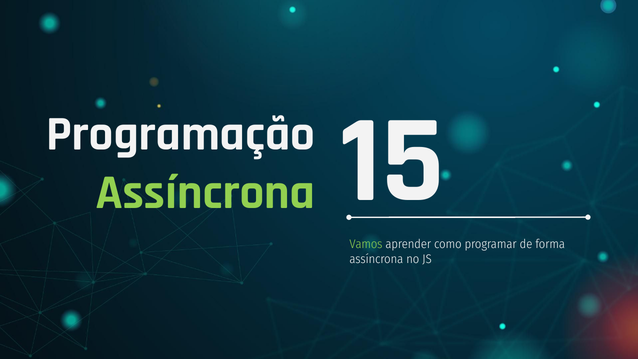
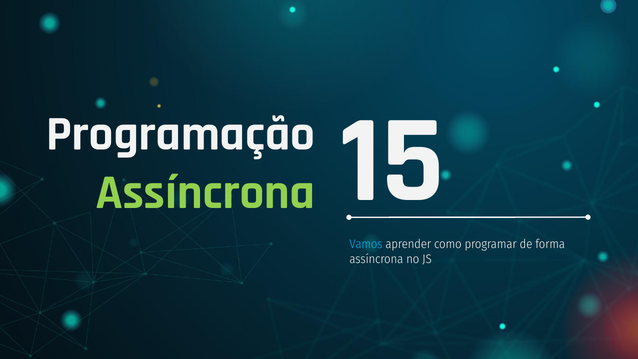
Vamos colour: light green -> light blue (366, 244)
